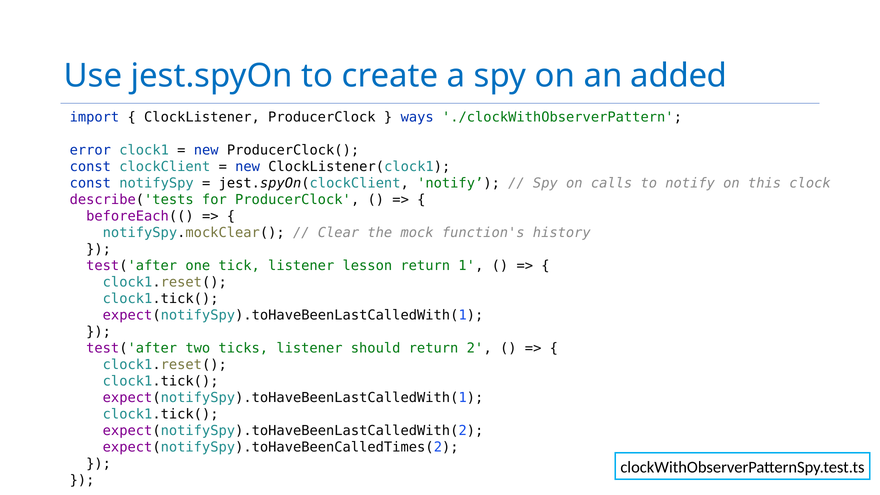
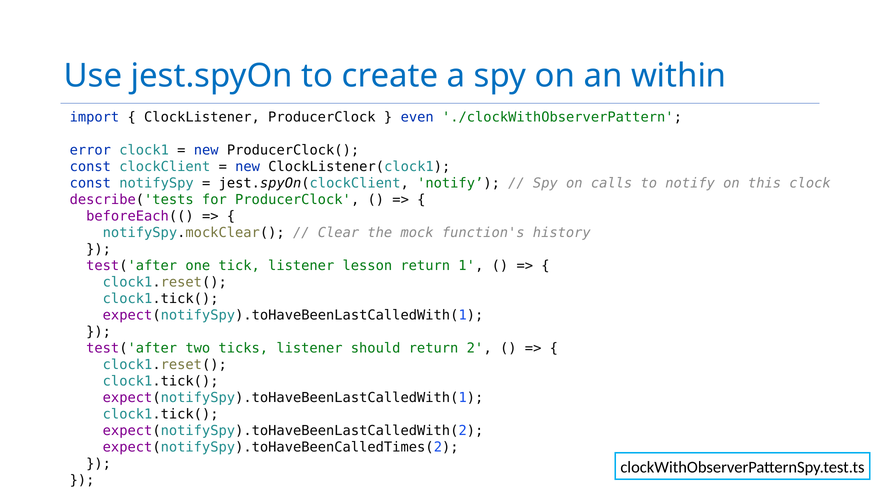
added: added -> within (679, 76)
ways: ways -> even (417, 117)
